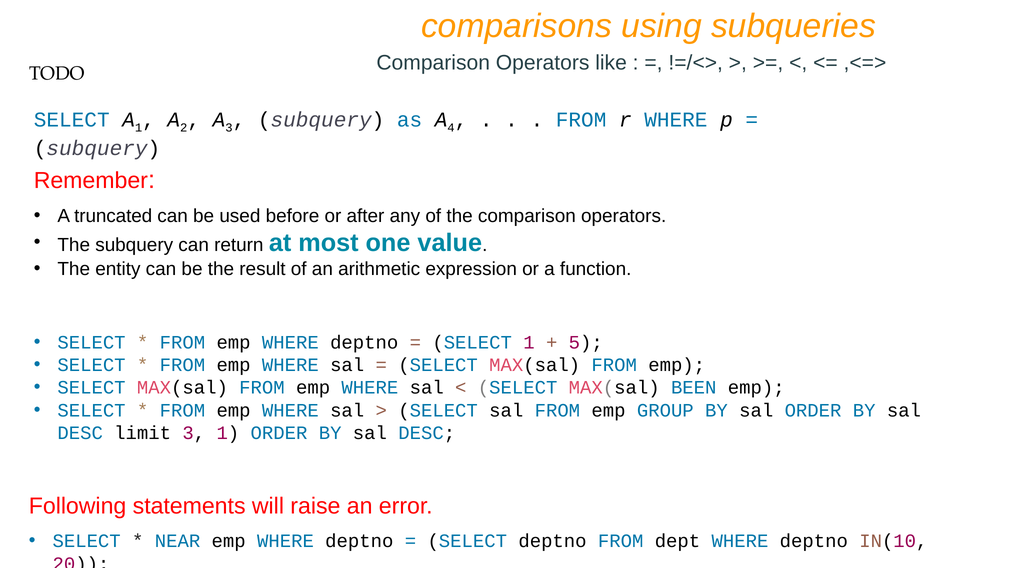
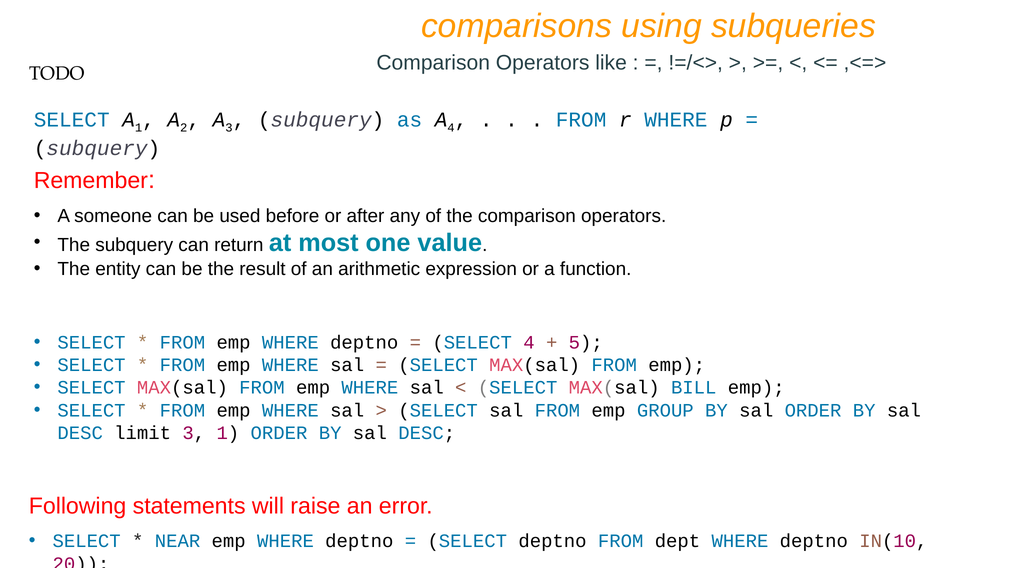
truncated: truncated -> someone (113, 216)
SELECT 1: 1 -> 4 (529, 342)
BEEN: BEEN -> BILL (694, 388)
